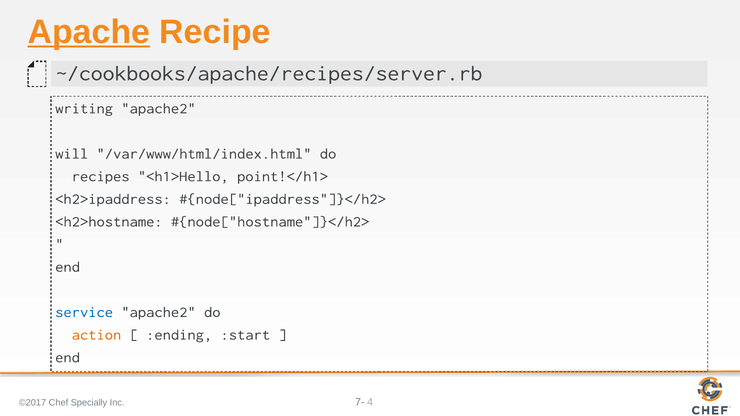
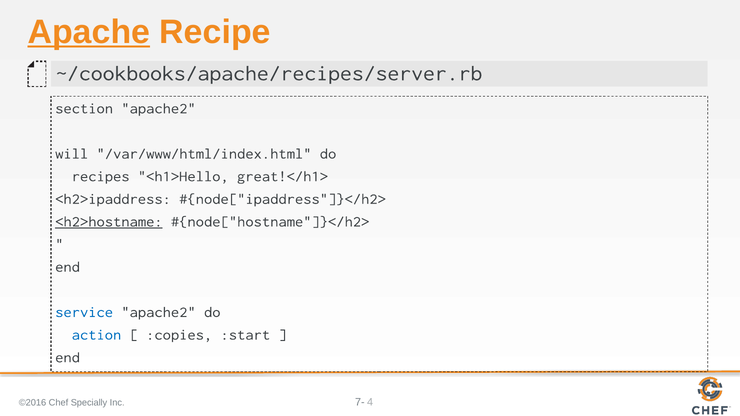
writing: writing -> section (84, 108)
point!</h1>: point!</h1> -> great!</h1> (283, 176)
<h2>hostname underline: none -> present (109, 222)
action colour: orange -> blue (96, 335)
:ending: :ending -> :copies (179, 335)
©2017: ©2017 -> ©2016 (33, 403)
